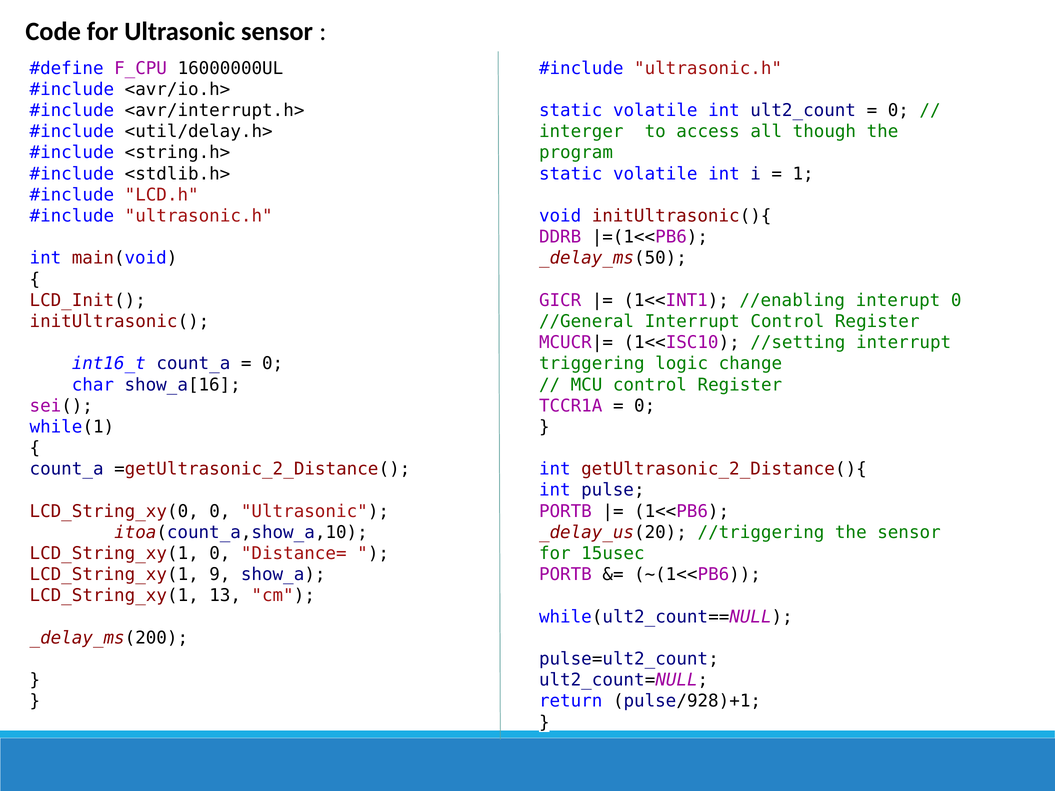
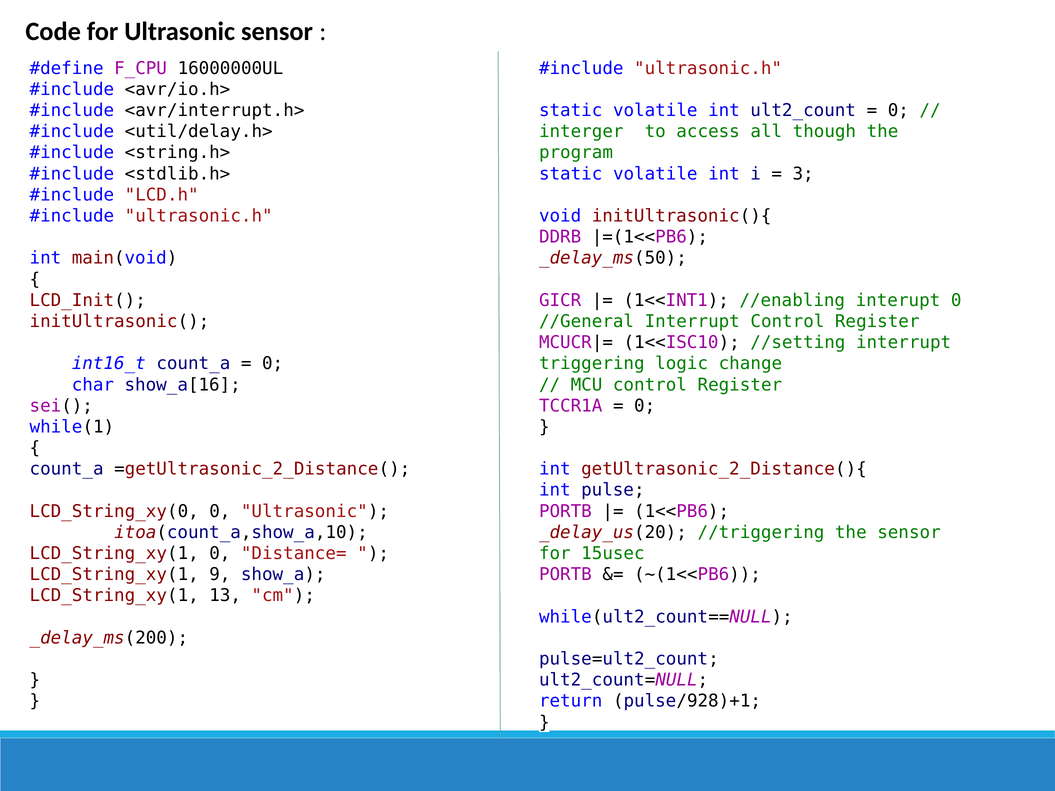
1: 1 -> 3 (803, 174)
